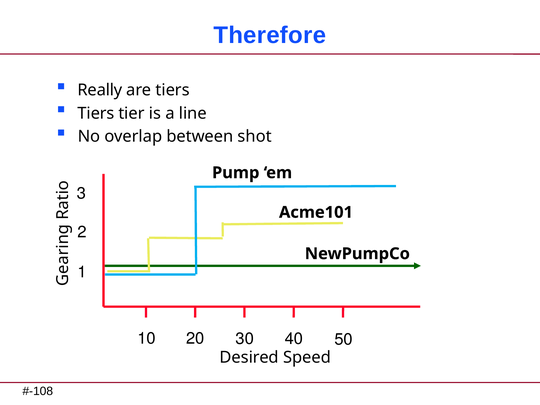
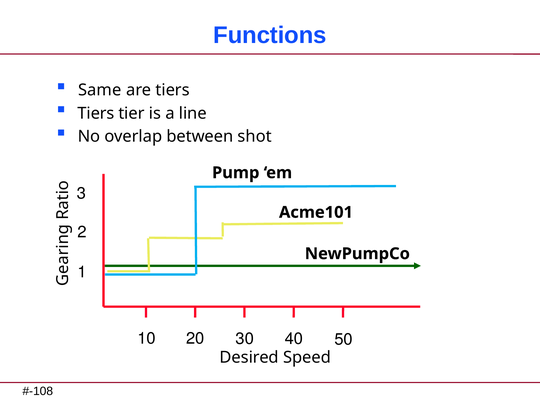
Therefore: Therefore -> Functions (270, 35)
Really: Really -> Same (100, 90)
